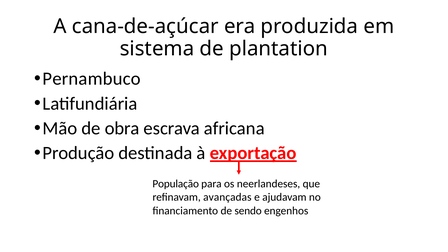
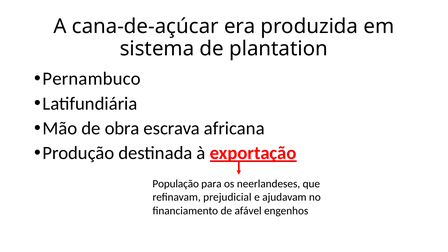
avançadas: avançadas -> prejudicial (227, 197)
sendo: sendo -> afável (248, 211)
